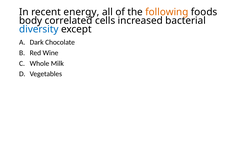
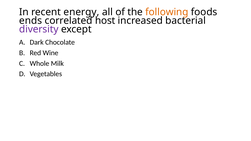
body: body -> ends (31, 21)
cells: cells -> host (105, 21)
diversity colour: blue -> purple (39, 29)
